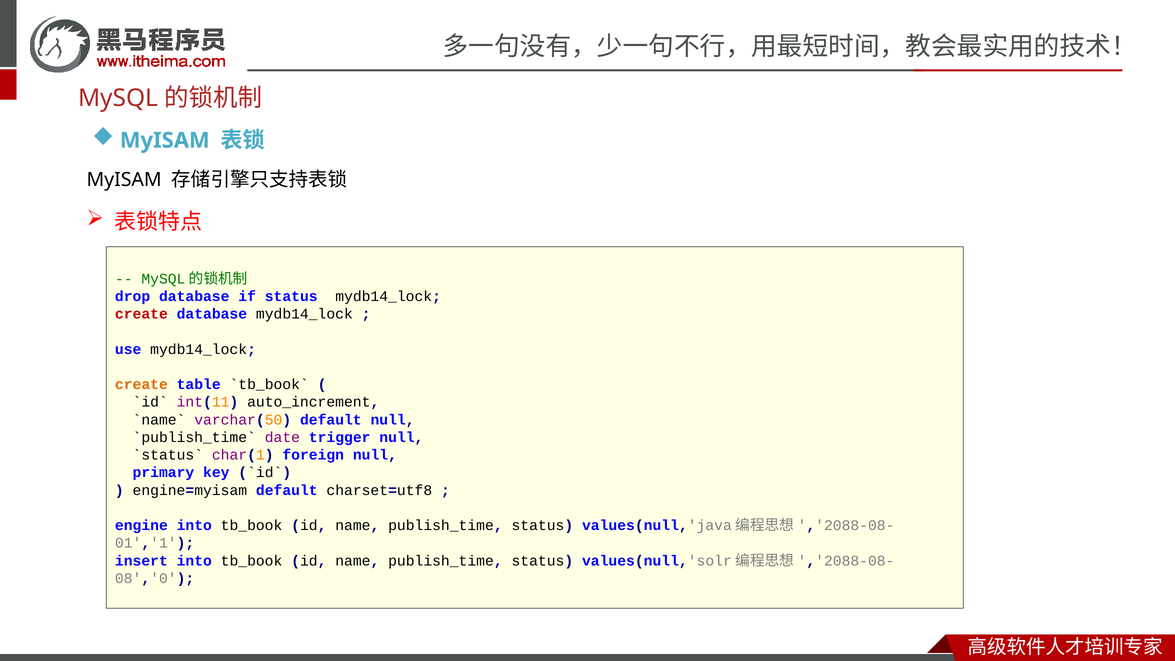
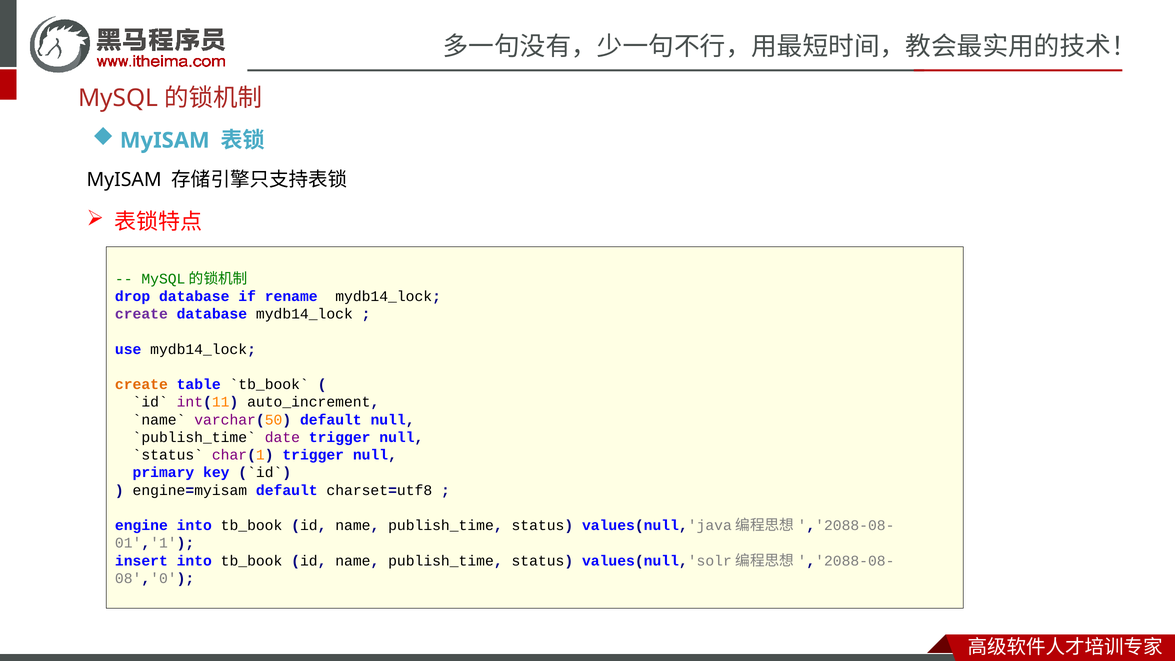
if status: status -> rename (291, 296)
create colour: red -> purple (141, 314)
char(1 foreign: foreign -> trigger (313, 455)
